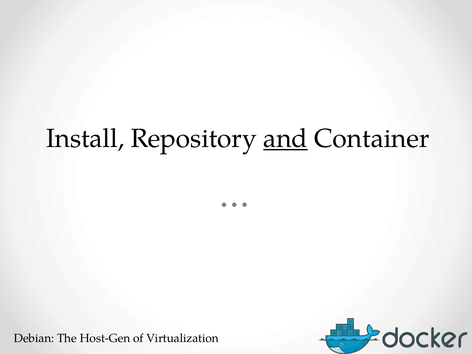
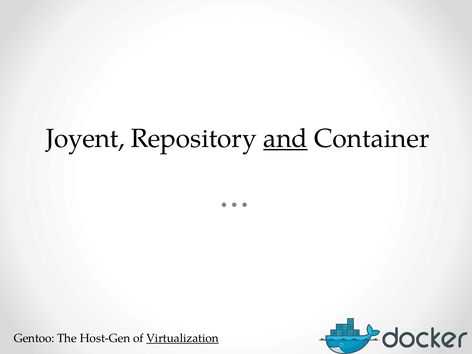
Install: Install -> Joyent (85, 138)
Debian: Debian -> Gentoo (34, 338)
Virtualization underline: none -> present (183, 338)
